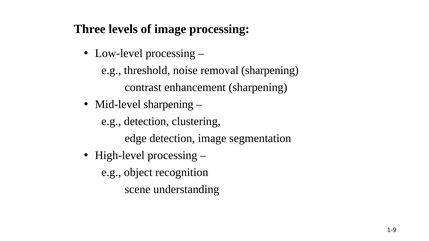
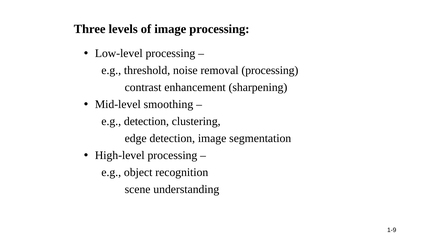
removal sharpening: sharpening -> processing (270, 71)
Mid-level sharpening: sharpening -> smoothing (168, 105)
